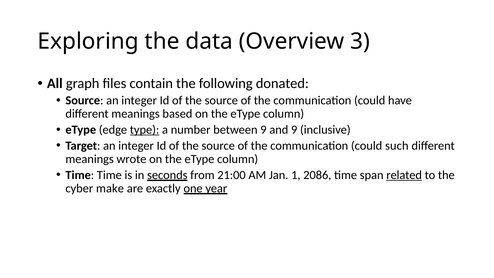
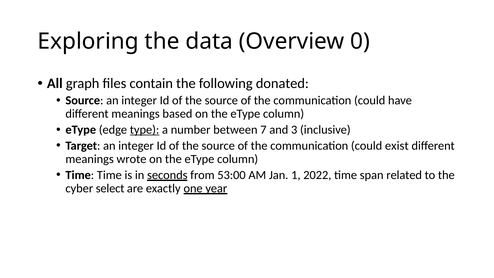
3: 3 -> 0 (360, 41)
between 9: 9 -> 7 (263, 130)
and 9: 9 -> 3 (294, 130)
such: such -> exist (397, 146)
21:00: 21:00 -> 53:00 (232, 175)
2086: 2086 -> 2022 (317, 175)
related underline: present -> none (404, 175)
make: make -> select (110, 188)
